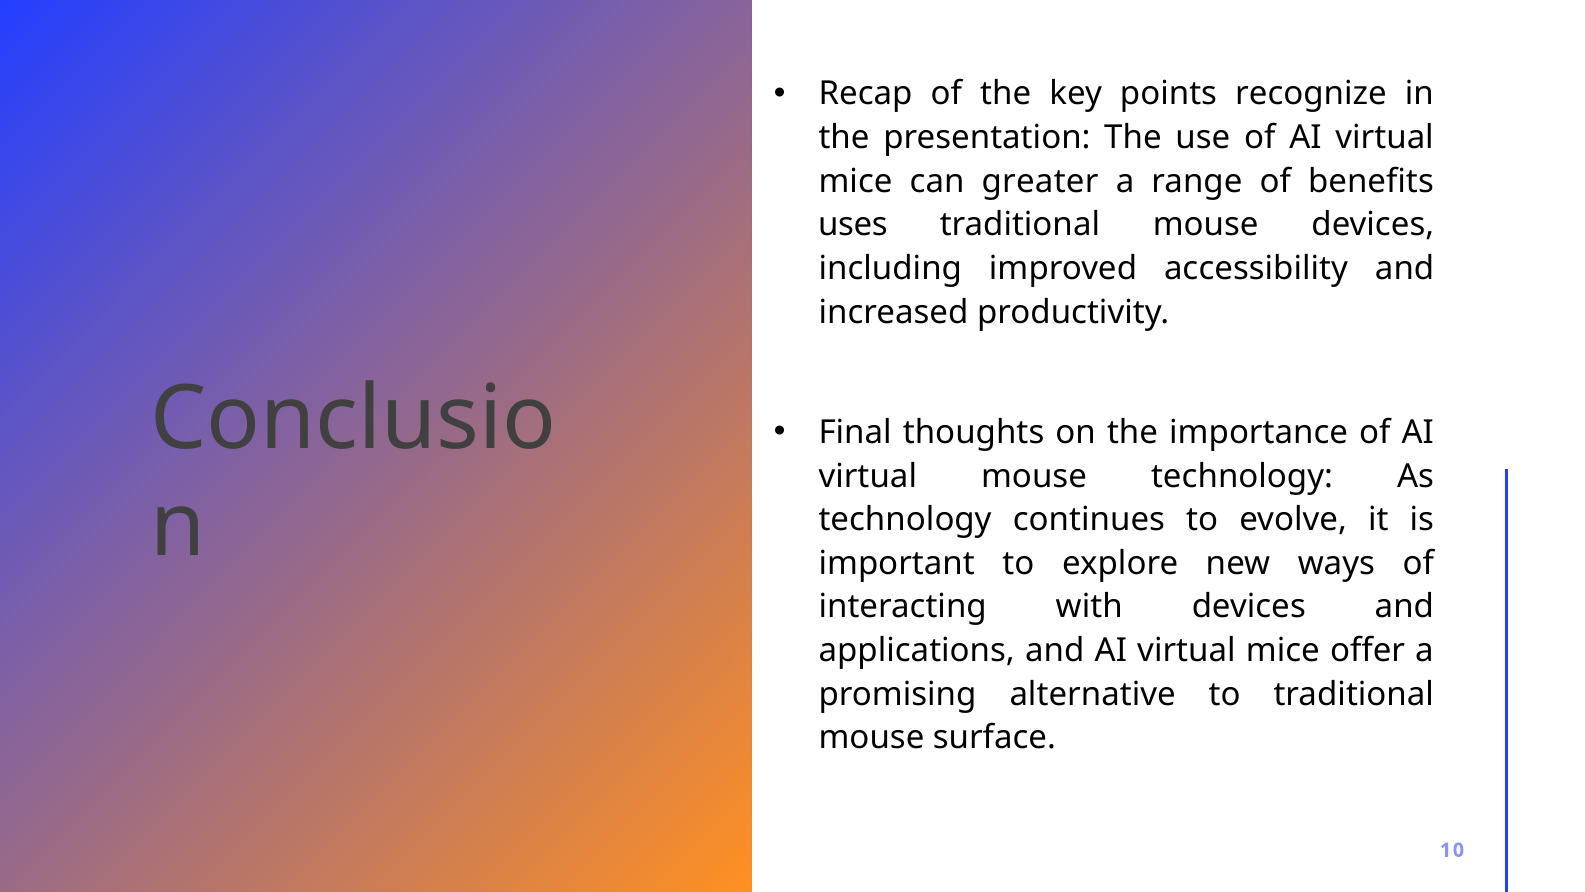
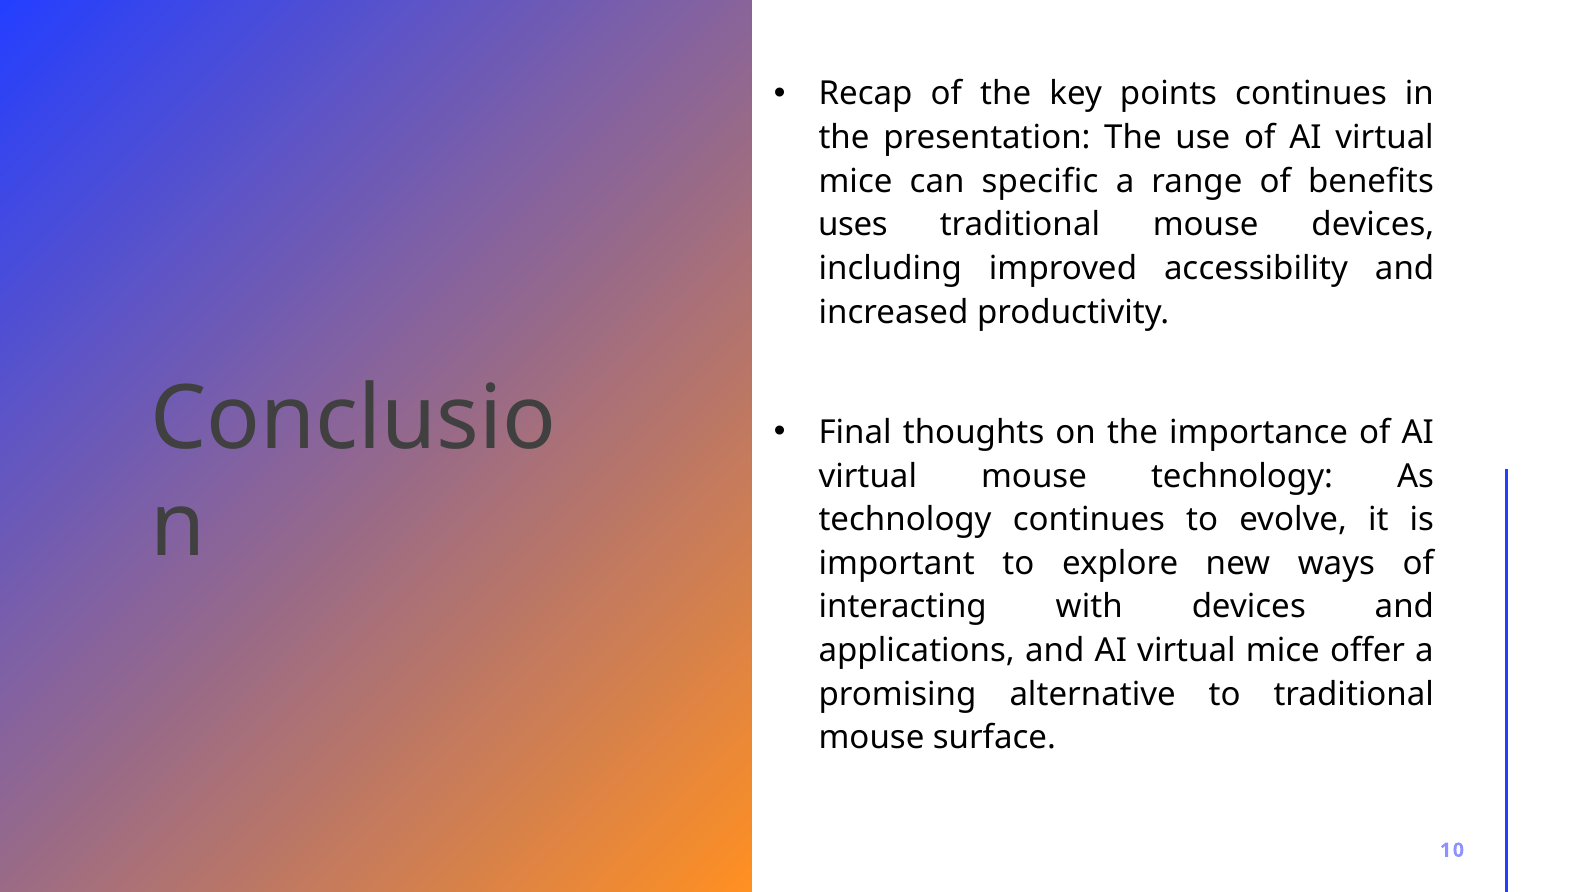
points recognize: recognize -> continues (1311, 94)
greater: greater -> specific (1040, 181)
